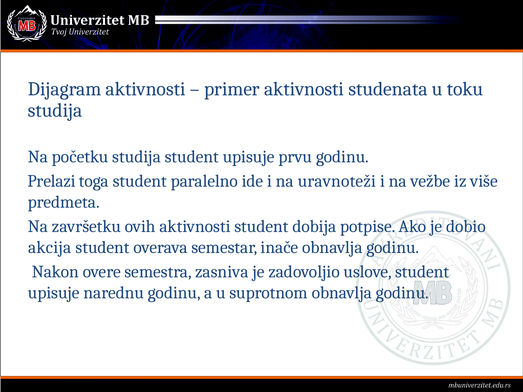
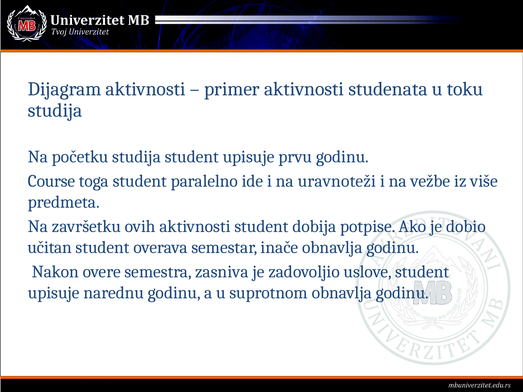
Prelazi: Prelazi -> Course (52, 181)
akcija: akcija -> učitan (50, 248)
